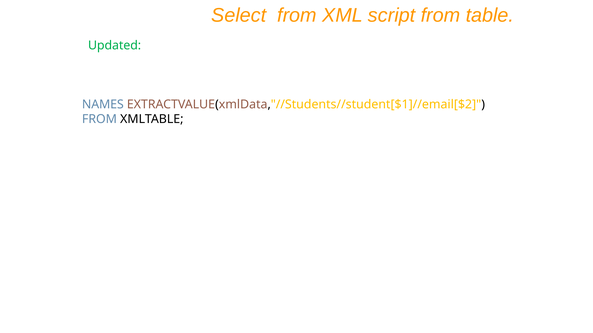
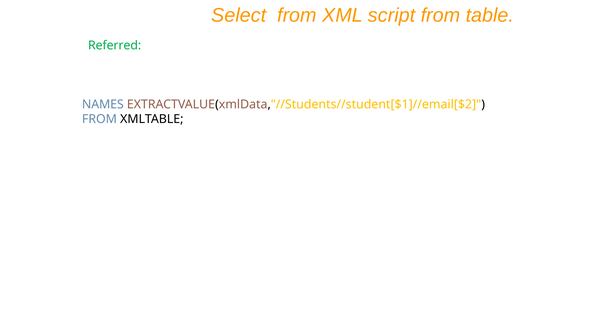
Updated: Updated -> Referred (115, 46)
